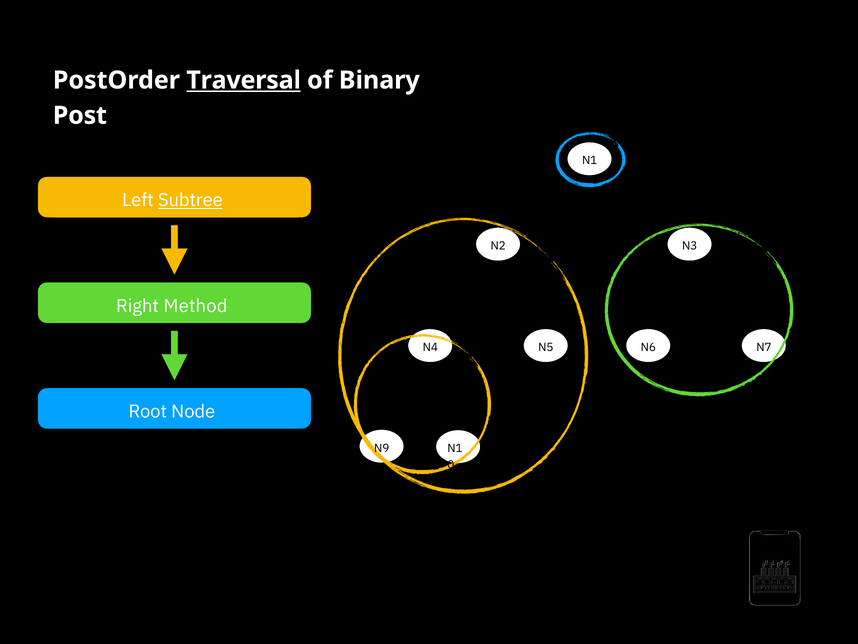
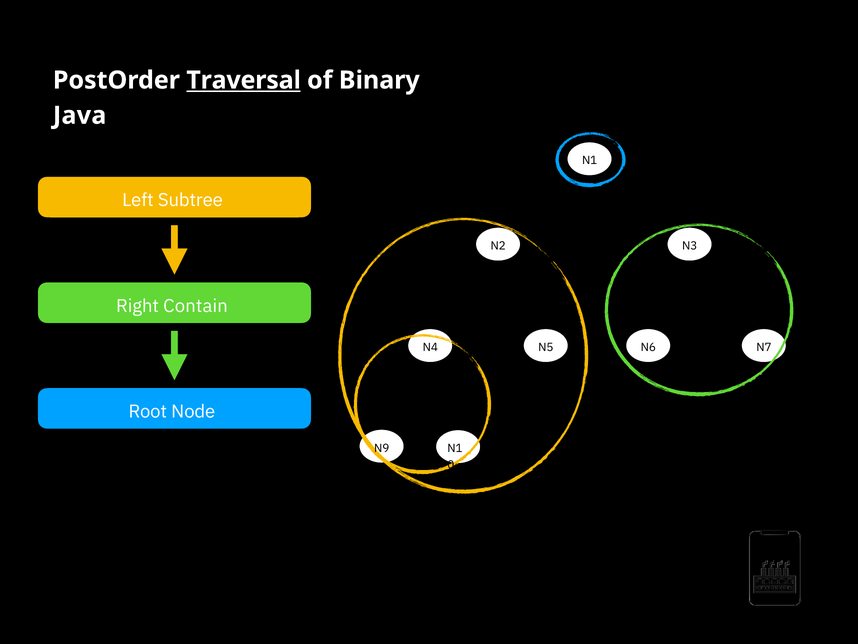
Post: Post -> Java (80, 116)
Subtree underline: present -> none (190, 200)
Method: Method -> Contain (195, 306)
